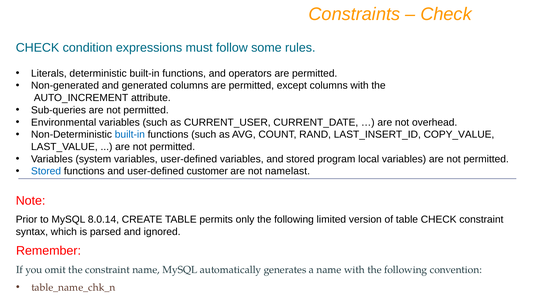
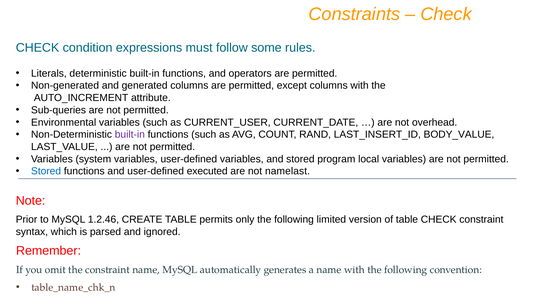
built-in colour: blue -> purple (130, 135)
COPY_VALUE: COPY_VALUE -> BODY_VALUE (459, 135)
customer: customer -> executed (207, 171)
8.0.14: 8.0.14 -> 1.2.46 (103, 220)
